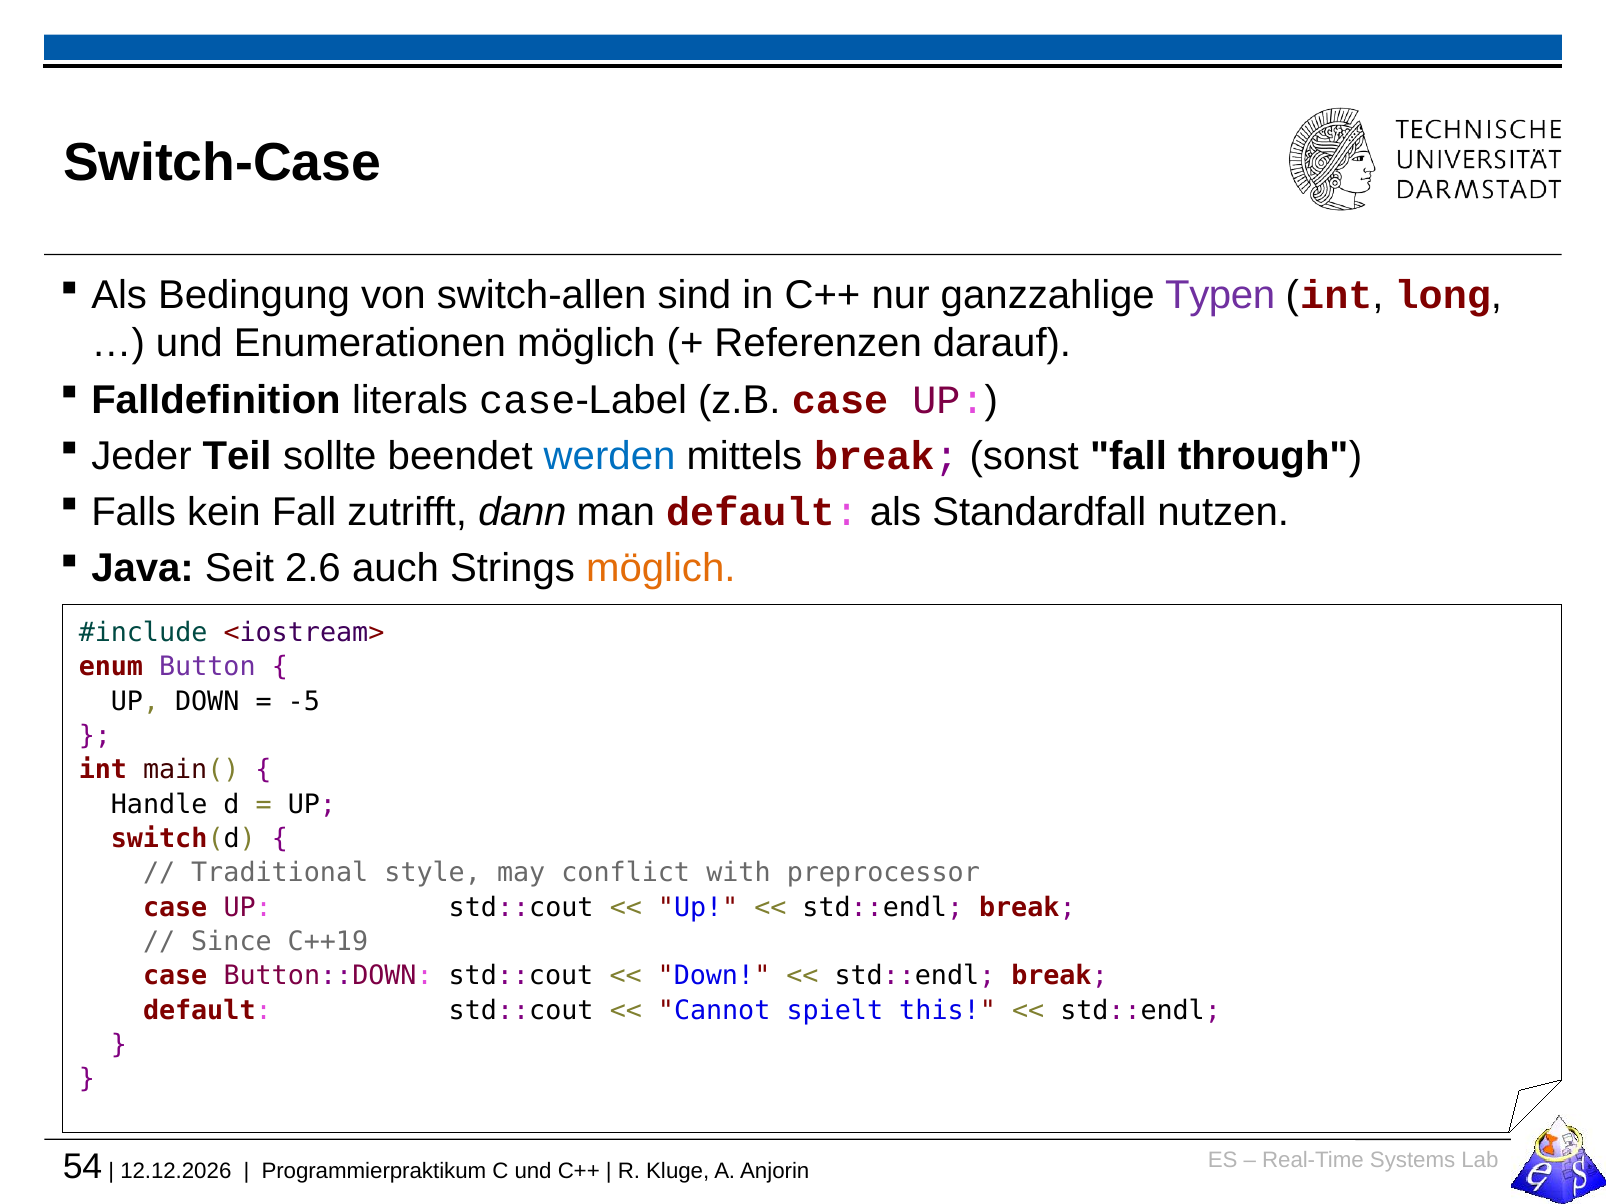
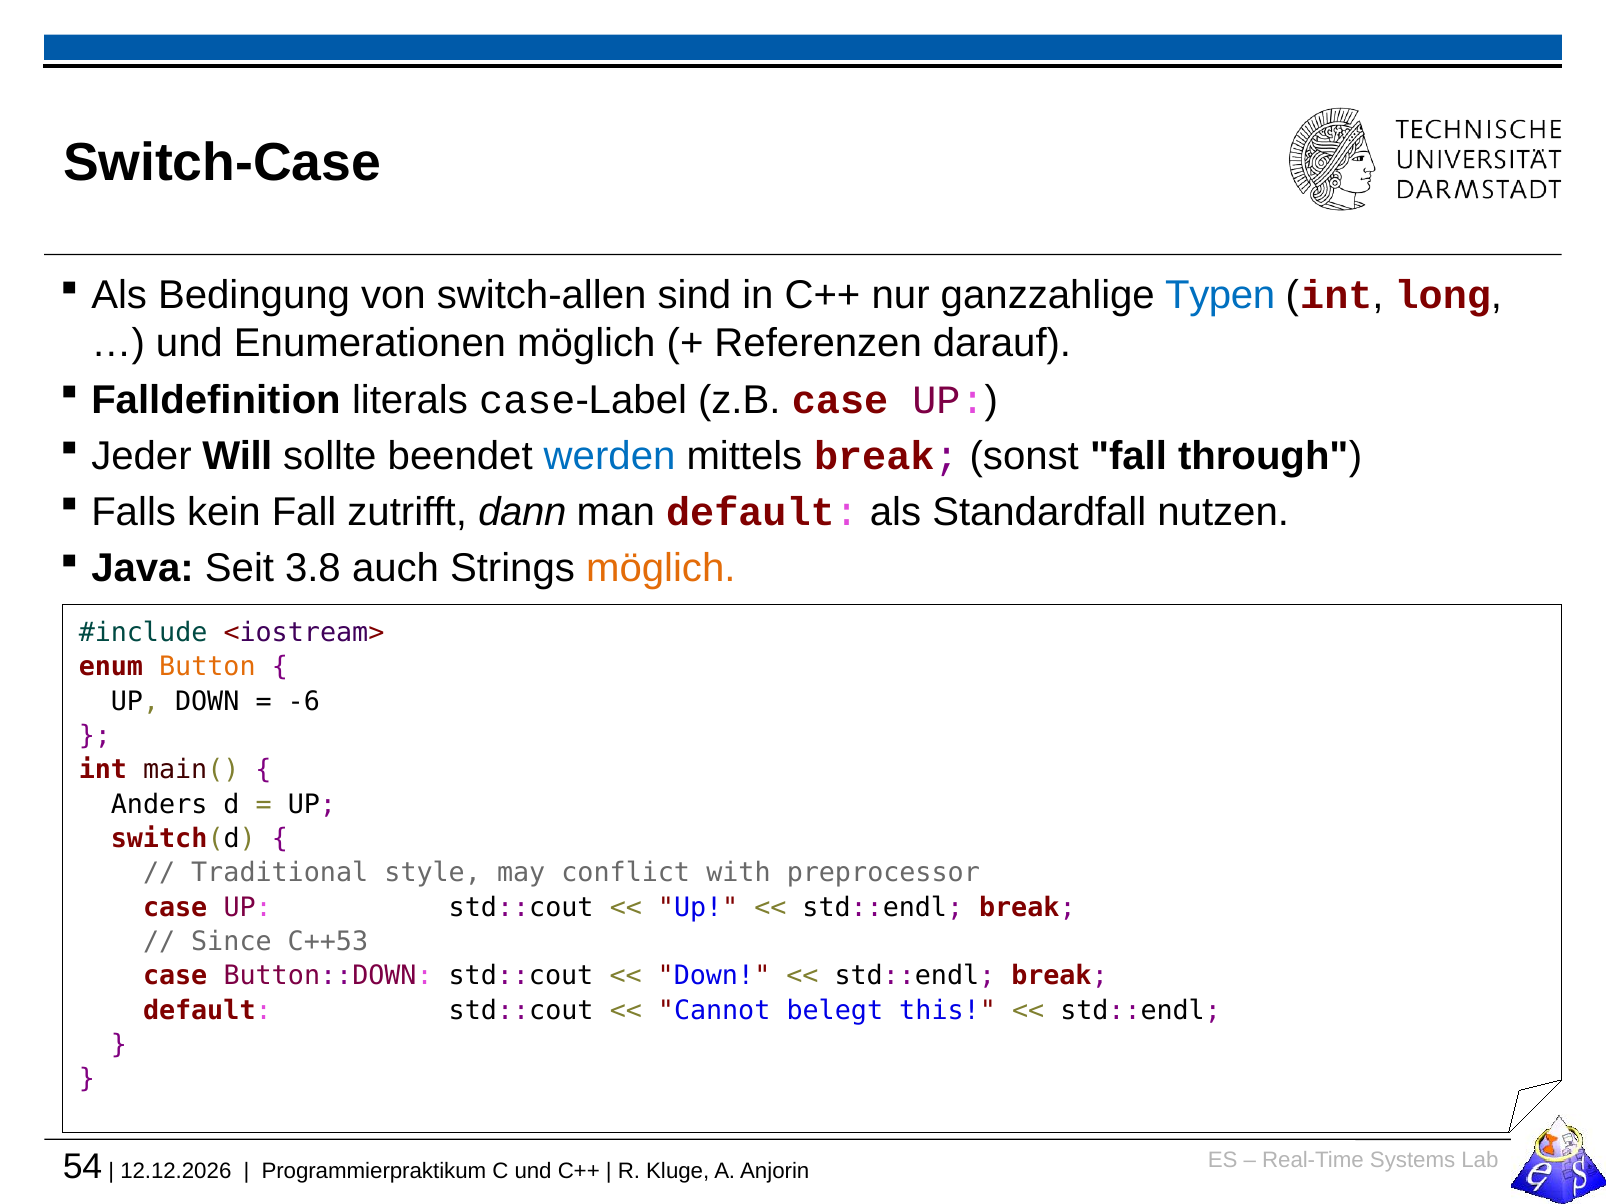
Typen colour: purple -> blue (1220, 296)
Teil: Teil -> Will (237, 456)
2.6: 2.6 -> 3.8 (313, 569)
Button colour: purple -> orange (207, 667)
-5: -5 -> -6 (304, 702)
Handle: Handle -> Anders (159, 805)
C++19: C++19 -> C++53 (328, 942)
spielt: spielt -> belegt (835, 1011)
